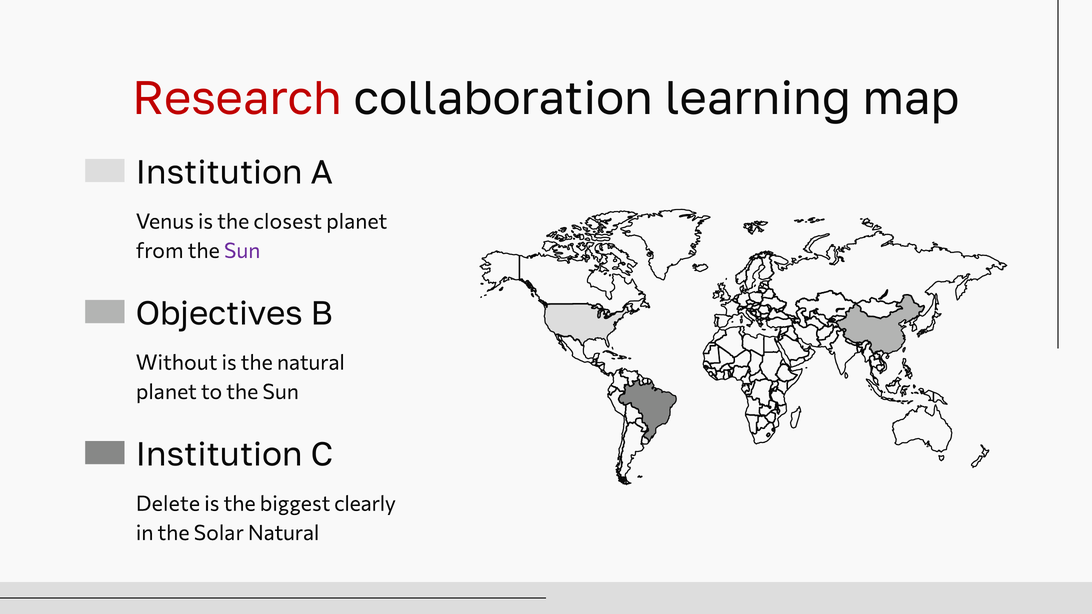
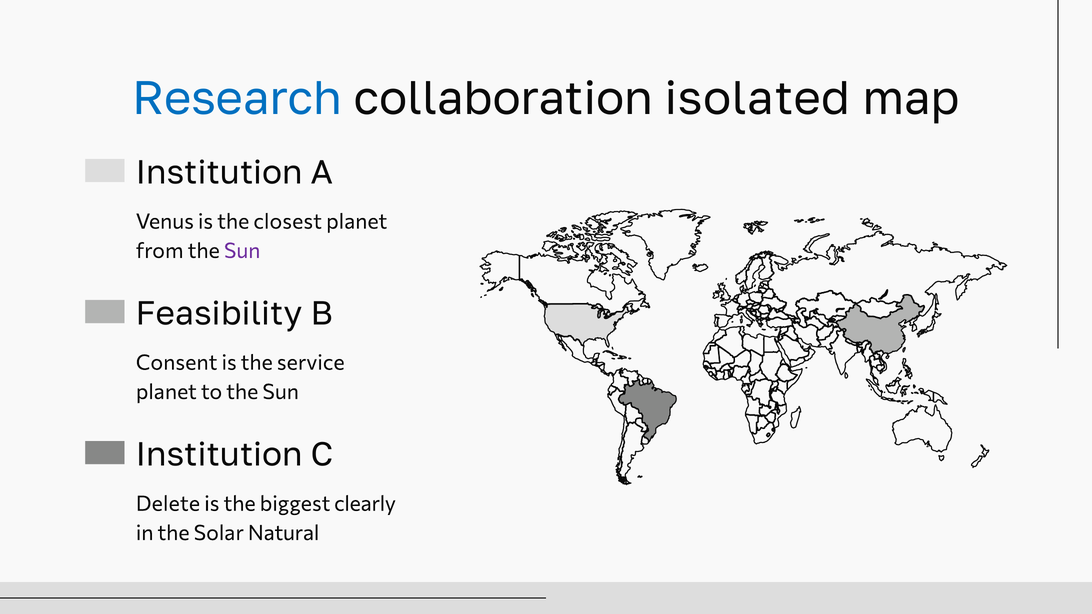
Research colour: red -> blue (237, 99)
learning: learning -> isolated (758, 99)
Objectives: Objectives -> Feasibility (219, 314)
Without: Without -> Consent (177, 363)
the natural: natural -> service (311, 363)
